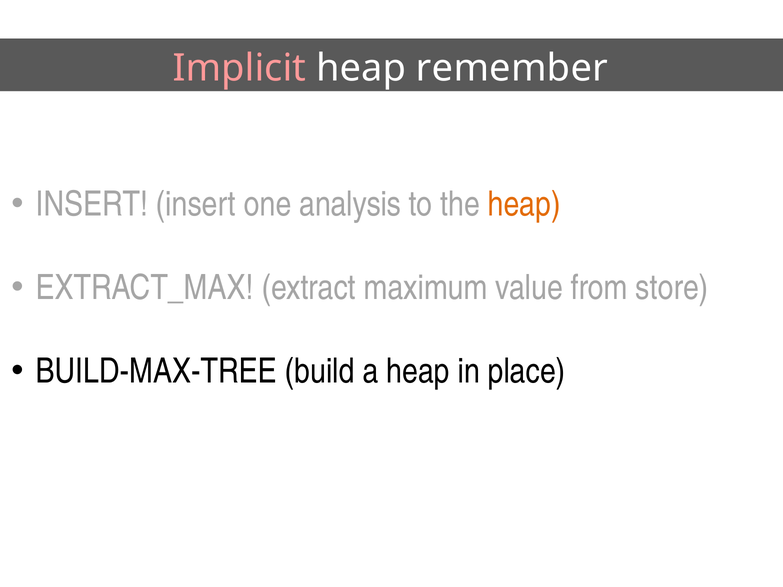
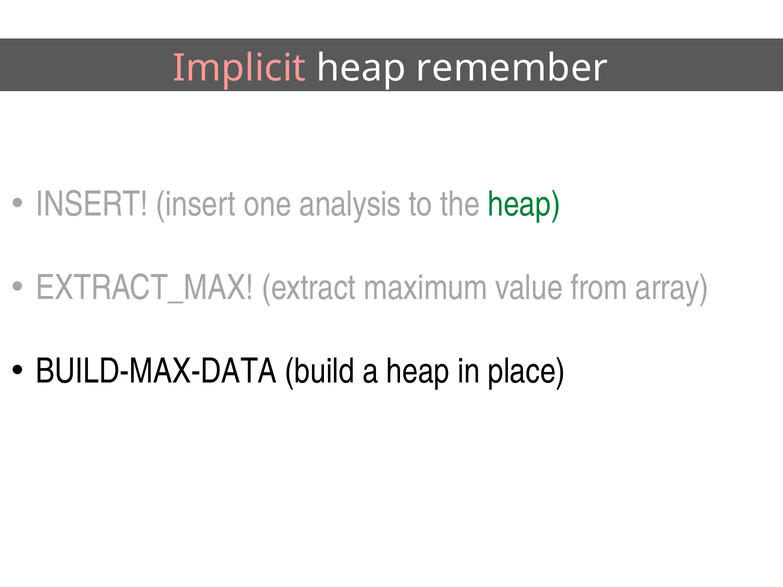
heap colour: orange -> green (524, 205)
store: store -> array (672, 288)
BUILD-MAX-TREE: BUILD-MAX-TREE -> BUILD-MAX-DATA (156, 372)
